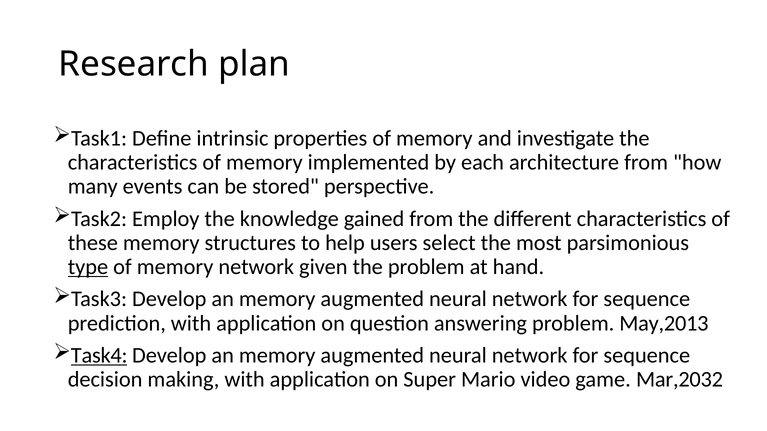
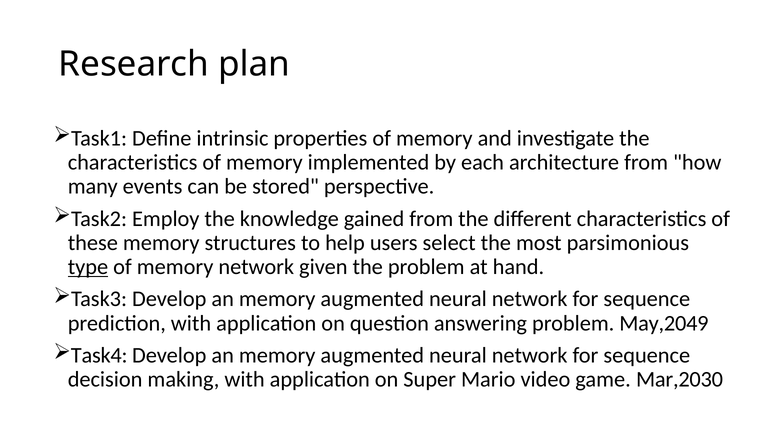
May,2013: May,2013 -> May,2049 (664, 324)
Task4 underline: present -> none (99, 356)
Mar,2032: Mar,2032 -> Mar,2030 (680, 380)
